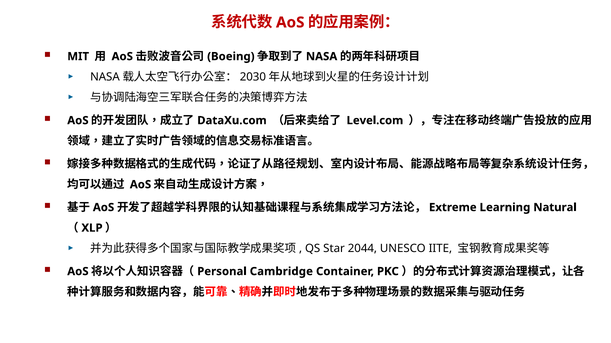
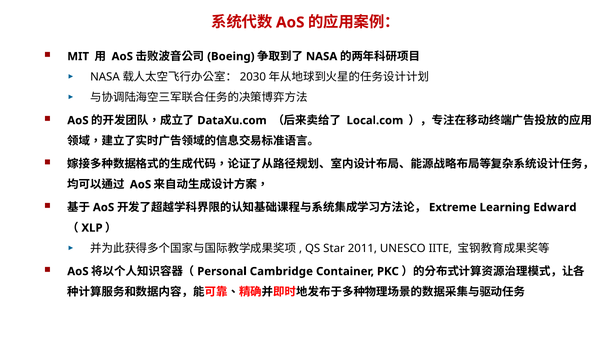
Level.com: Level.com -> Local.com (375, 121)
Natural: Natural -> Edward (555, 208)
2044: 2044 -> 2011 (362, 249)
